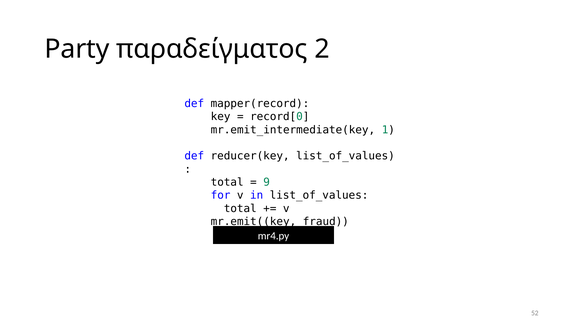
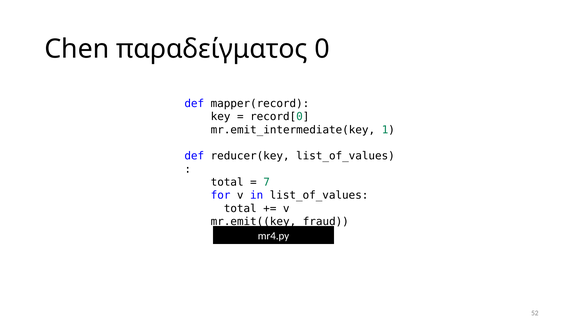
Party: Party -> Chen (77, 49)
2: 2 -> 0 (322, 49)
9: 9 -> 7 (267, 182)
